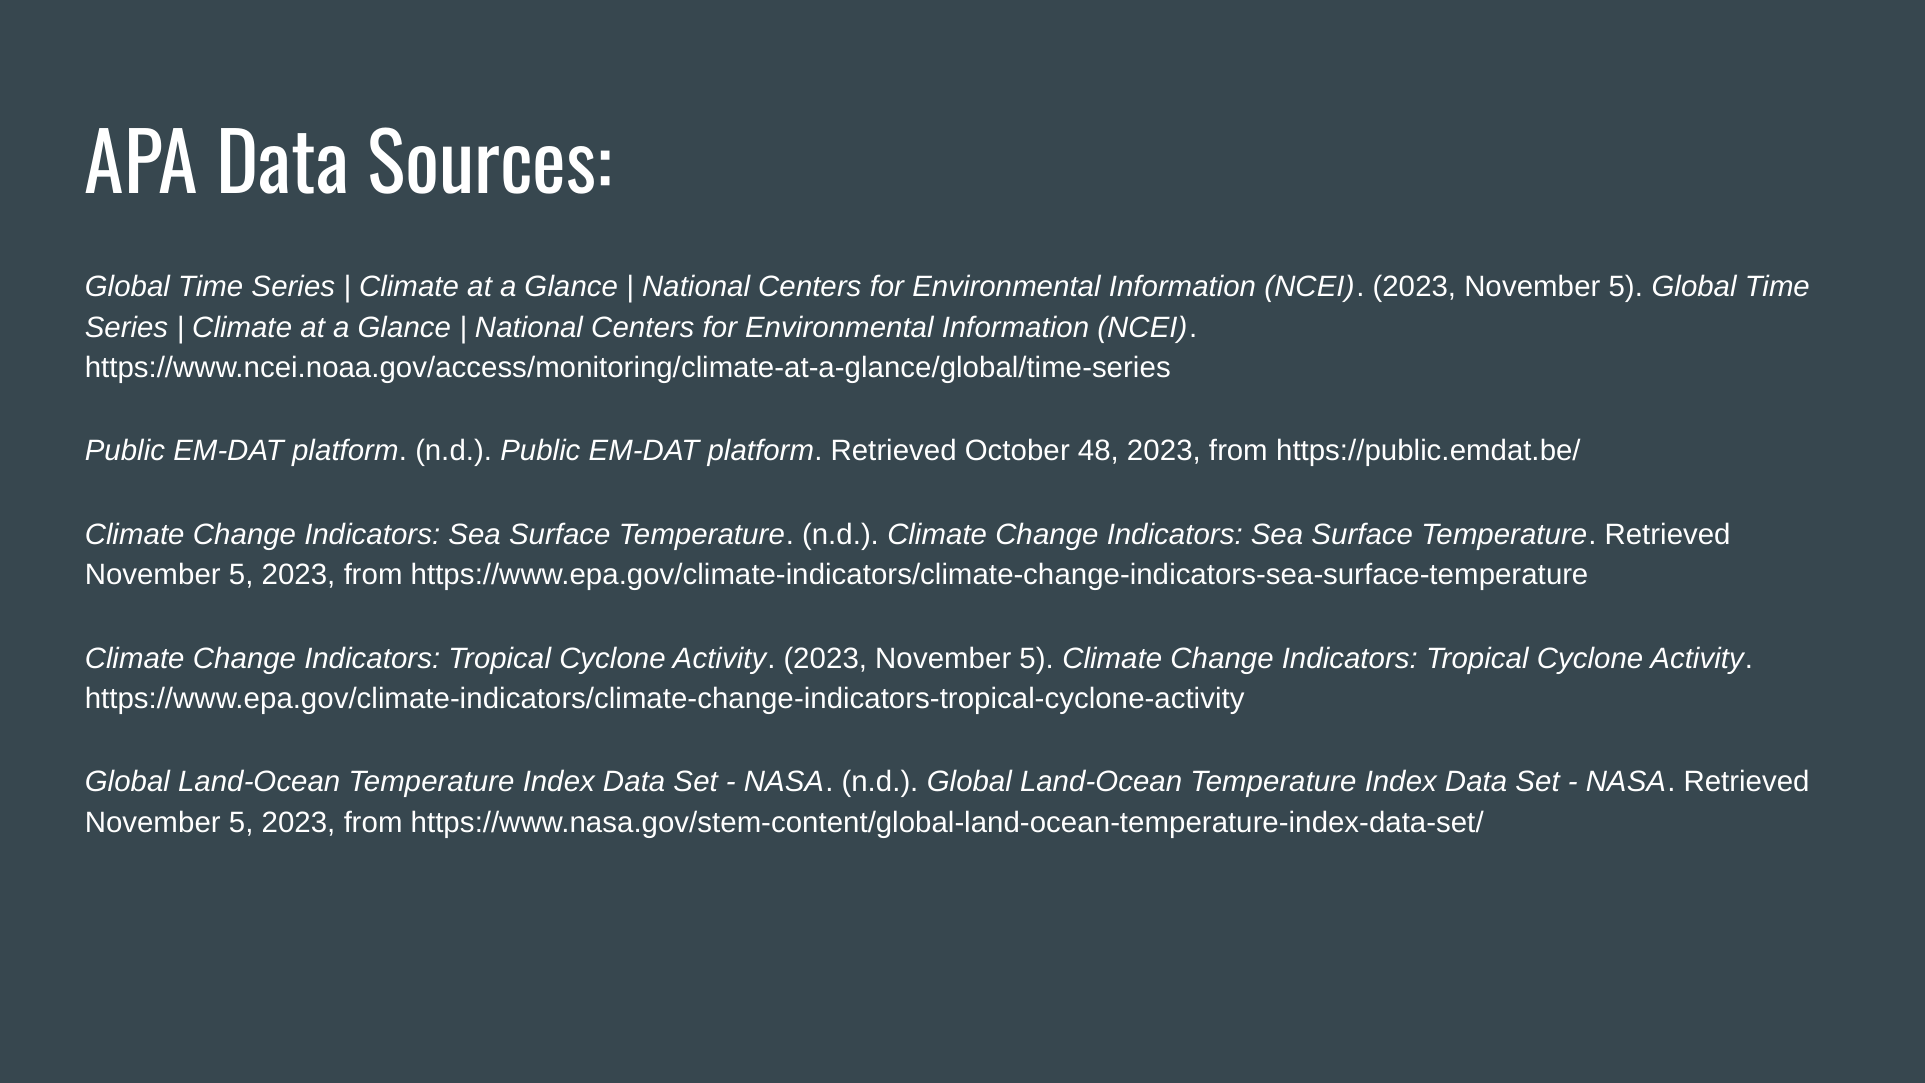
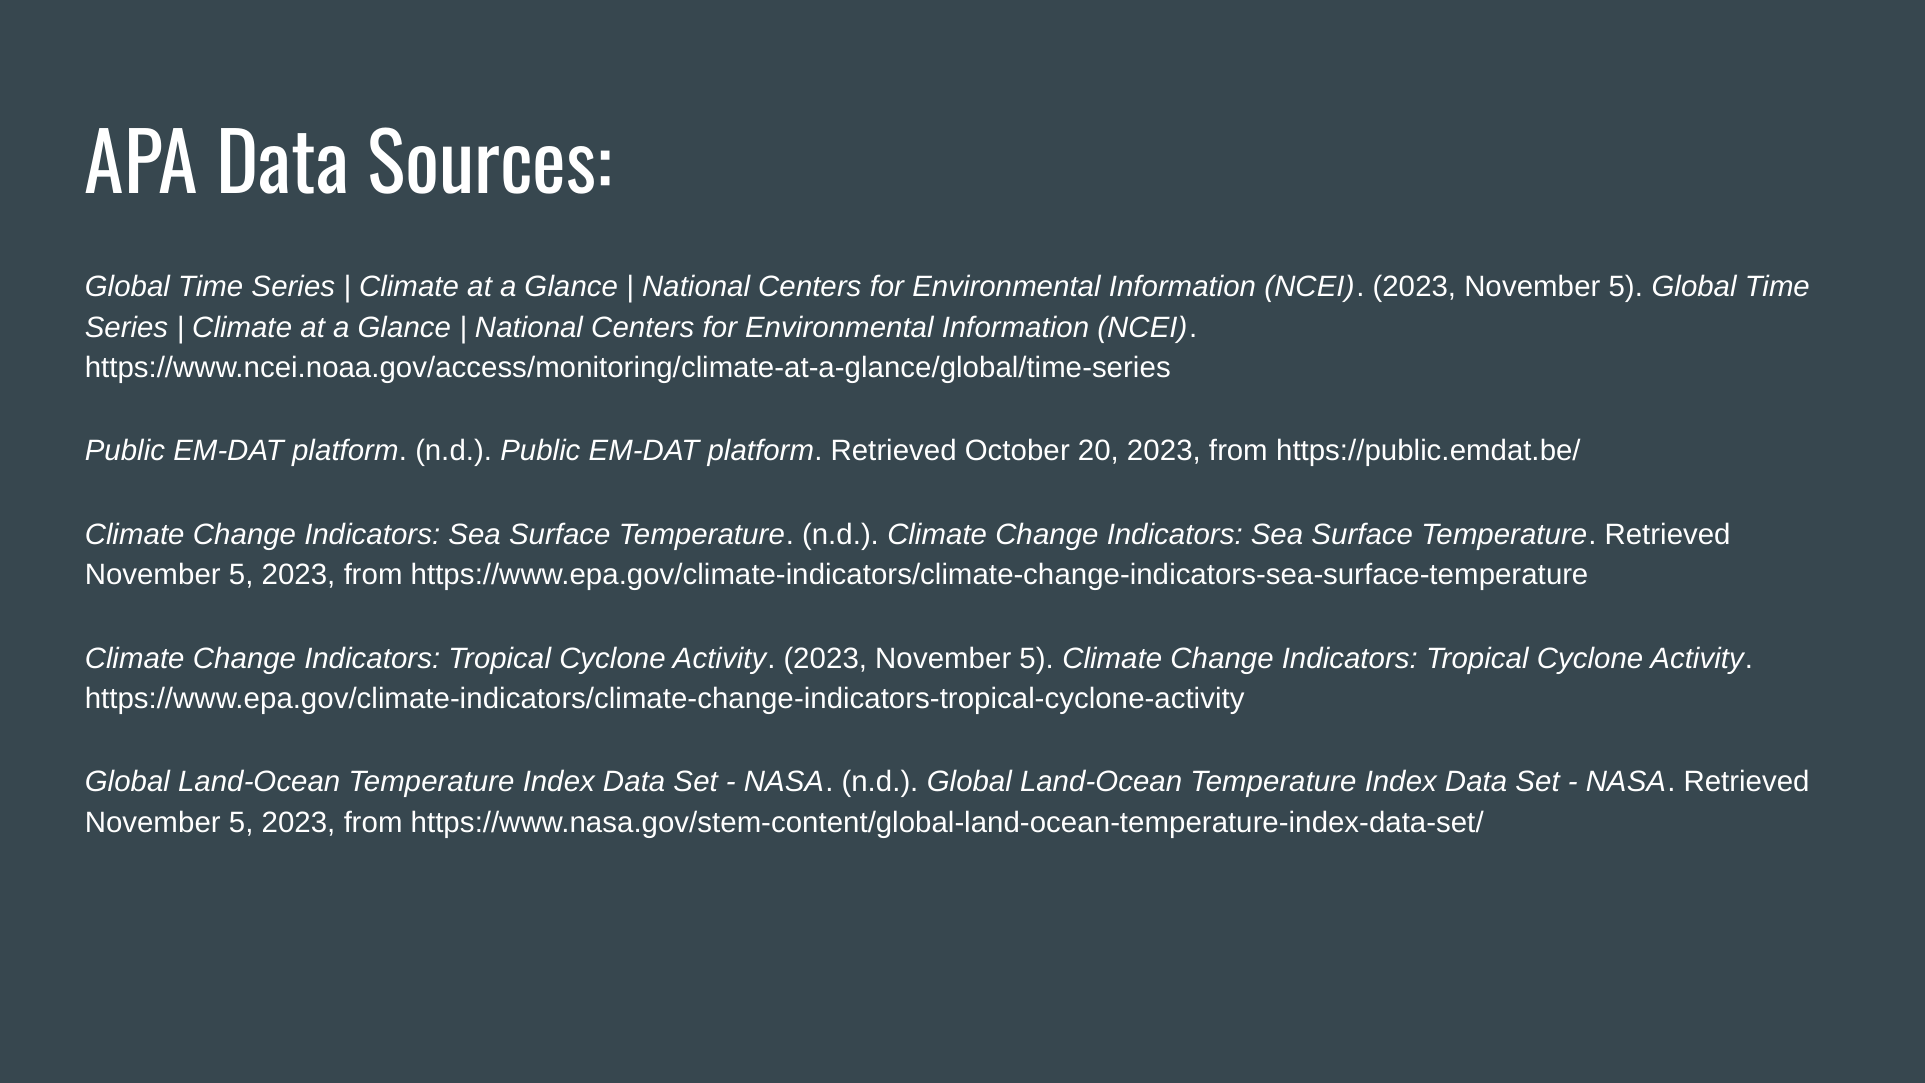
48: 48 -> 20 (1098, 451)
